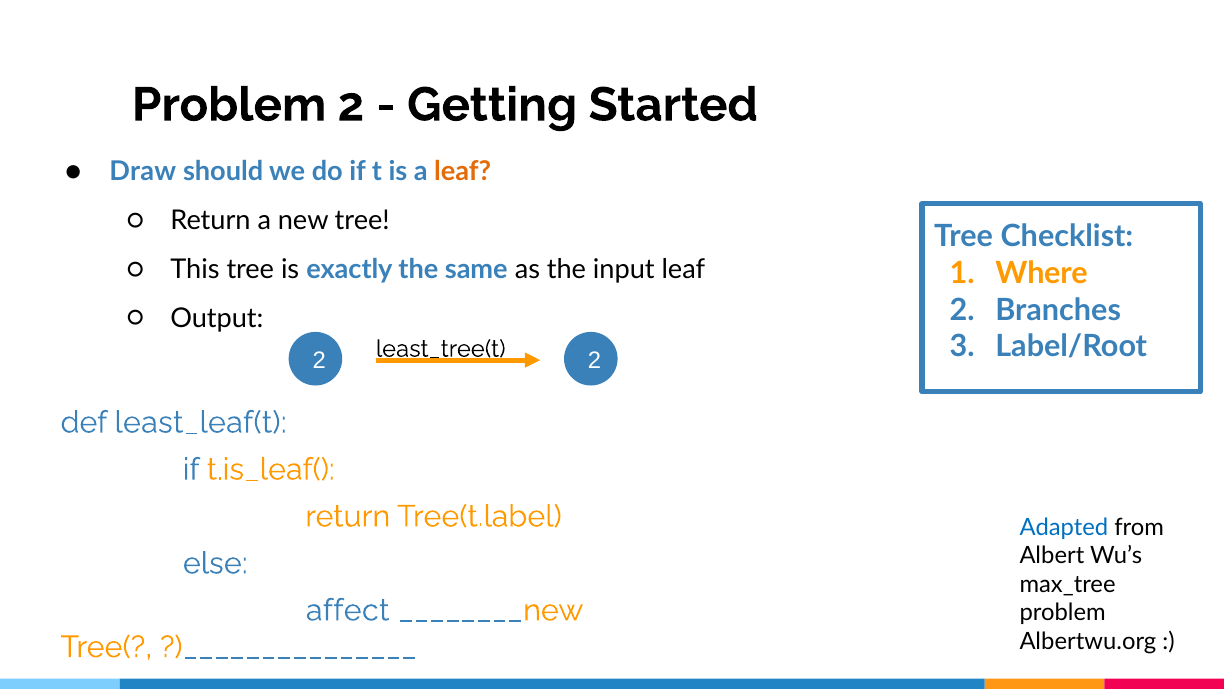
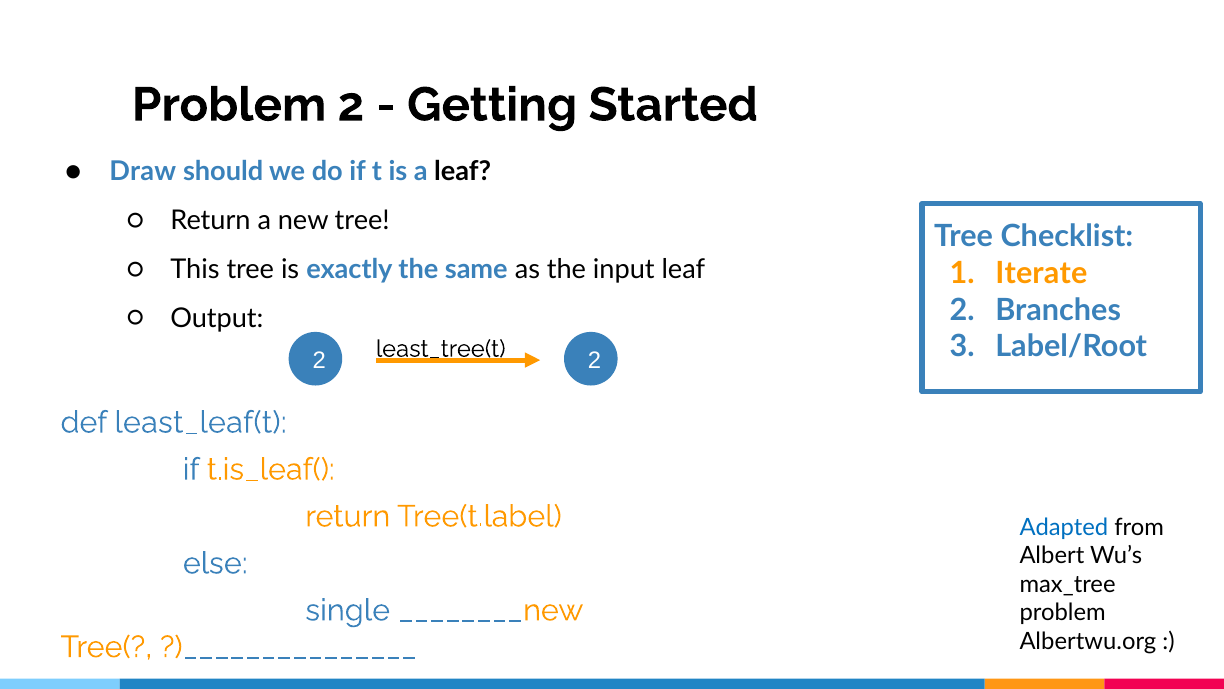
leaf colour: orange -> black (463, 172)
Where: Where -> Iterate (1041, 273)
affect: affect -> single (348, 610)
